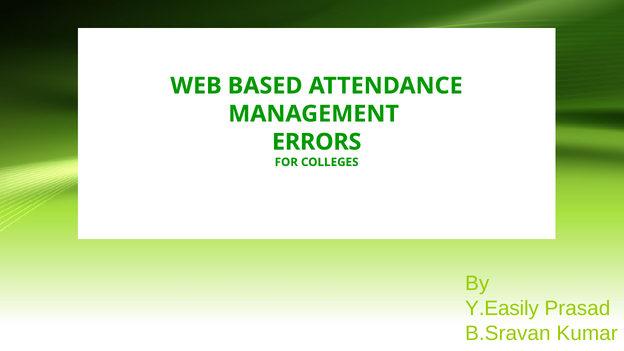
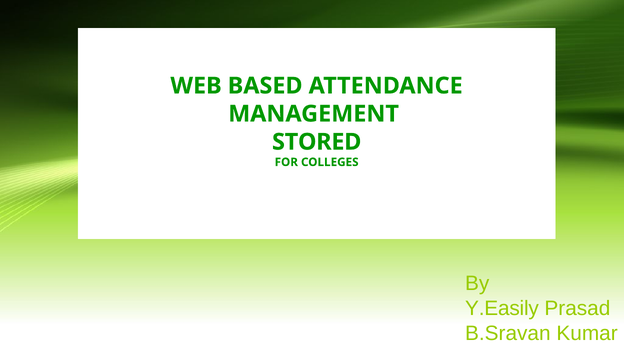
ERRORS: ERRORS -> STORED (317, 142)
